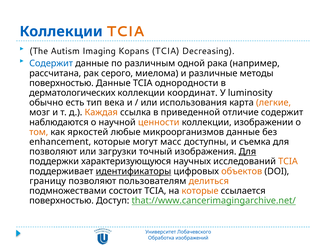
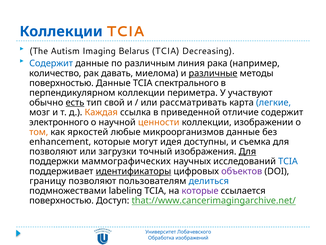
Kopans: Kopans -> Belarus (134, 51)
одной: одной -> линия (191, 63)
рассчитана: рассчитана -> количество (55, 73)
серого: серого -> давать (117, 73)
различные underline: none -> present (213, 73)
однородности: однородности -> спектрального (187, 83)
дерматологических: дерматологических -> перпендикулярном (72, 93)
координат: координат -> периметра (193, 93)
luminosity: luminosity -> участвуют (250, 93)
есть underline: none -> present (75, 102)
века: века -> свой (114, 102)
использования: использования -> рассматривать (193, 102)
легкие colour: orange -> blue (274, 102)
наблюдаются: наблюдаются -> электронного (59, 122)
масс: масс -> идея (171, 142)
характеризующуюся: характеризующуюся -> маммографических (126, 161)
TCIA colour: orange -> blue (288, 161)
объектов colour: orange -> purple (242, 171)
делиться colour: orange -> blue (209, 181)
состоит: состоит -> labeling (125, 191)
которые colour: orange -> purple (200, 191)
